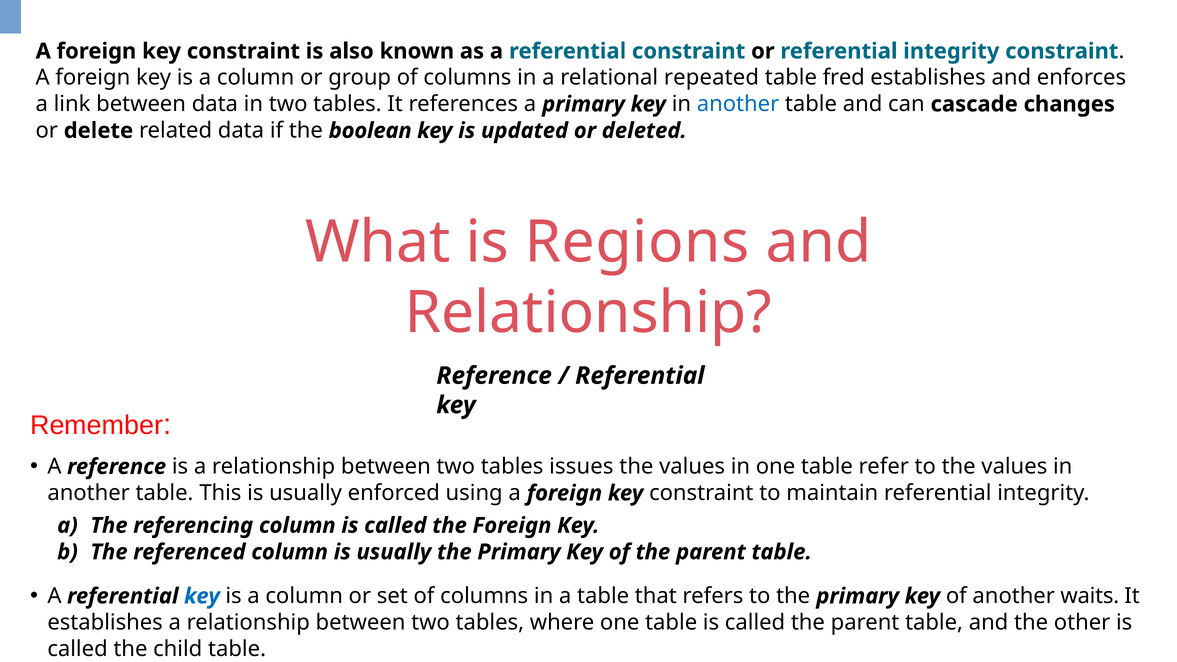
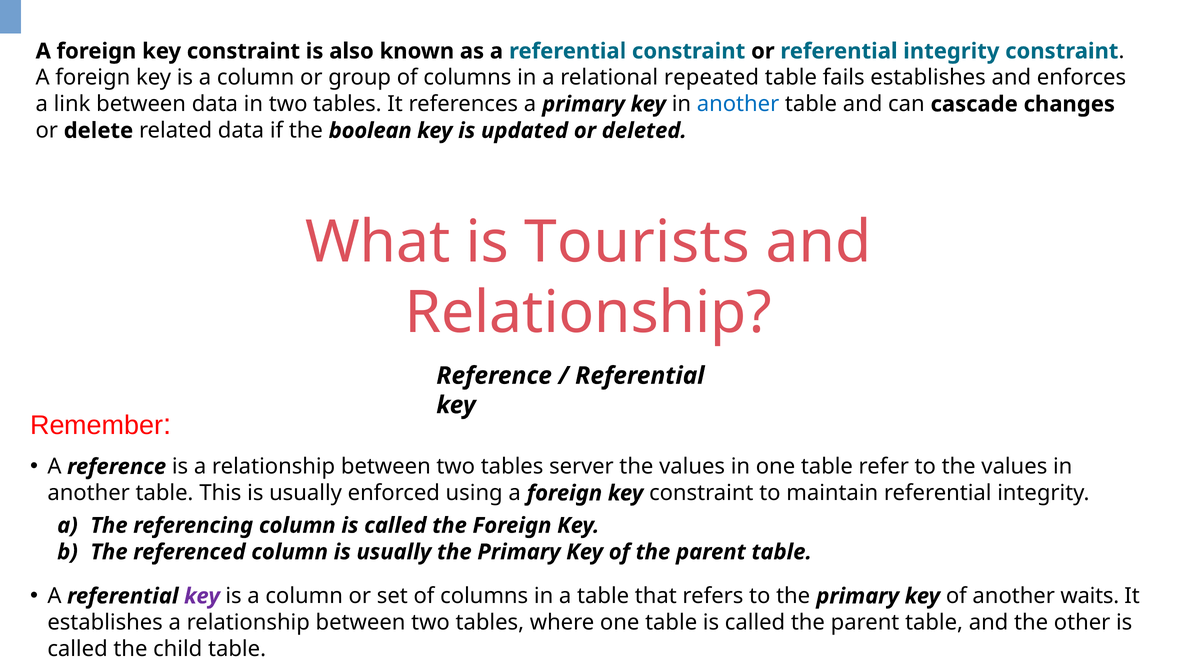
fred: fred -> fails (844, 78)
Regions: Regions -> Tourists (637, 242)
issues: issues -> server (581, 467)
key colour: blue -> purple (202, 596)
